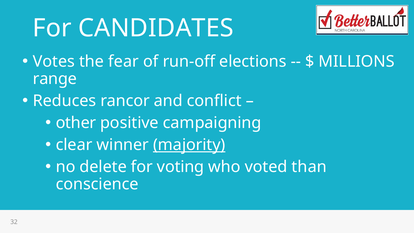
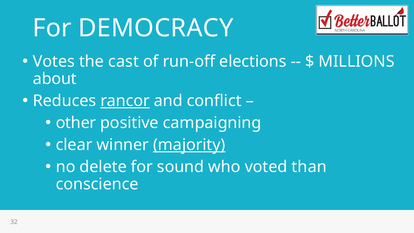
CANDIDATES: CANDIDATES -> DEMOCRACY (156, 28)
fear: fear -> cast (124, 61)
range: range -> about (55, 79)
rancor underline: none -> present (125, 101)
voting: voting -> sound (181, 167)
